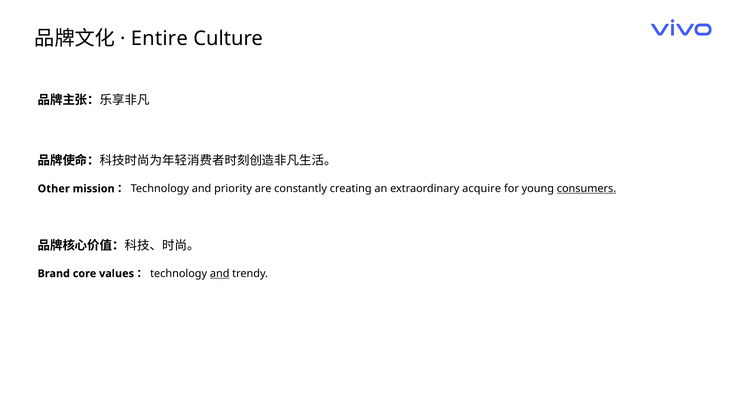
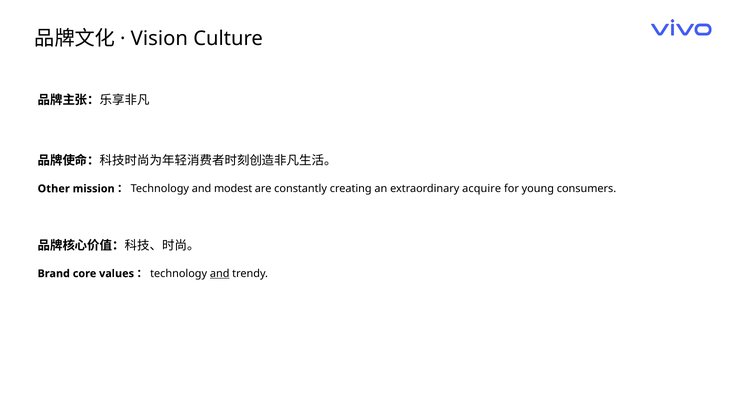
Entire: Entire -> Vision (159, 39)
priority: priority -> modest (233, 189)
consumers underline: present -> none (586, 189)
